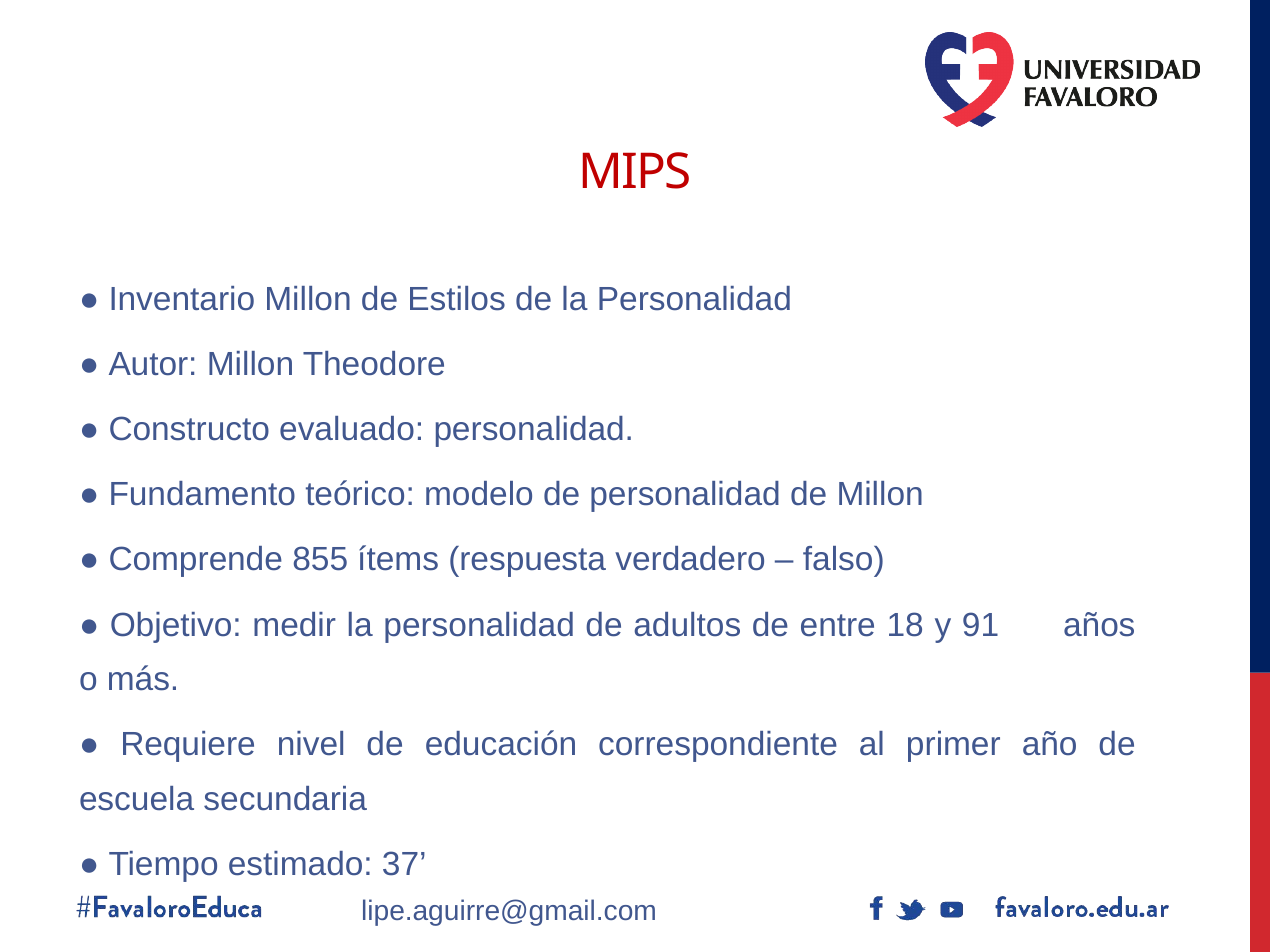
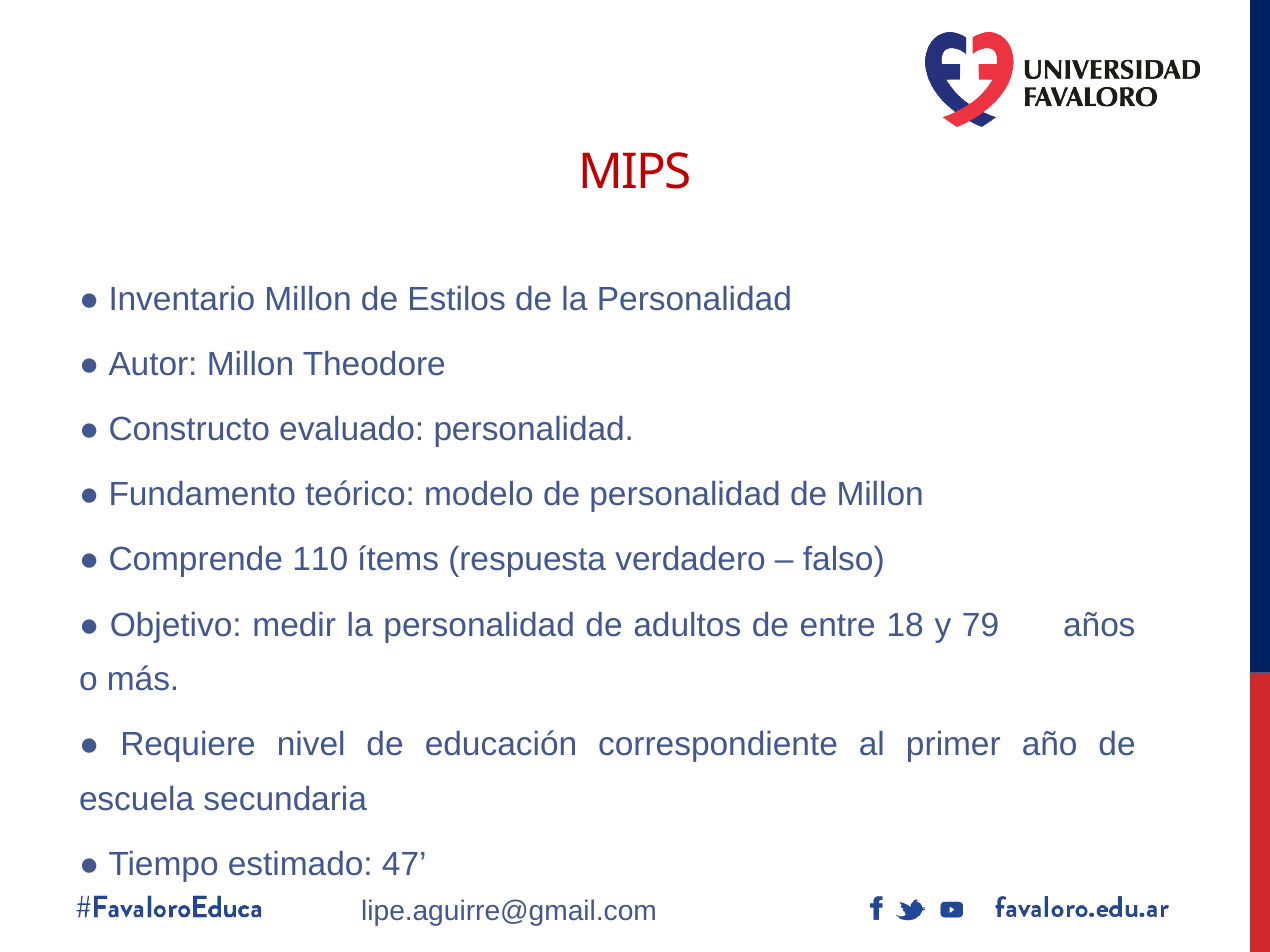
855: 855 -> 110 (320, 560)
91: 91 -> 79 (981, 625)
37: 37 -> 47 (404, 865)
